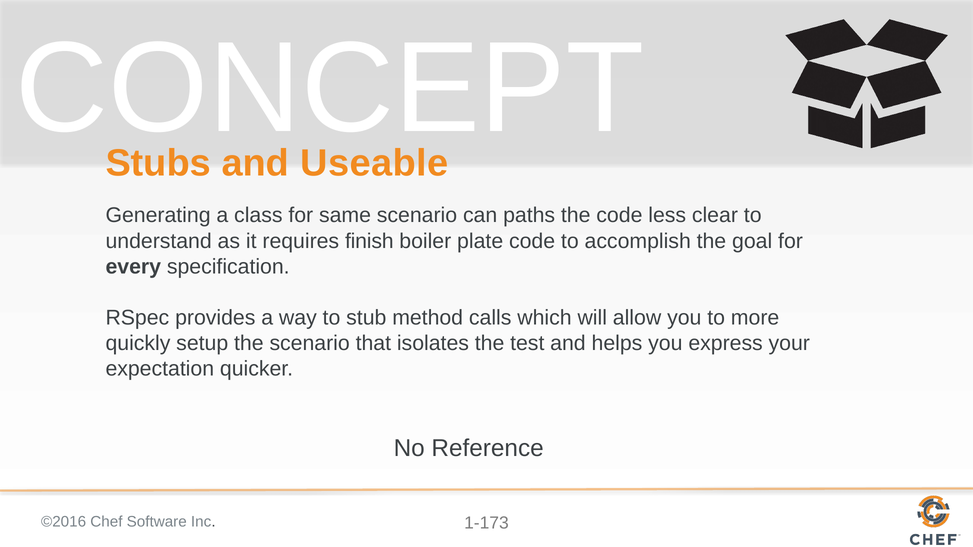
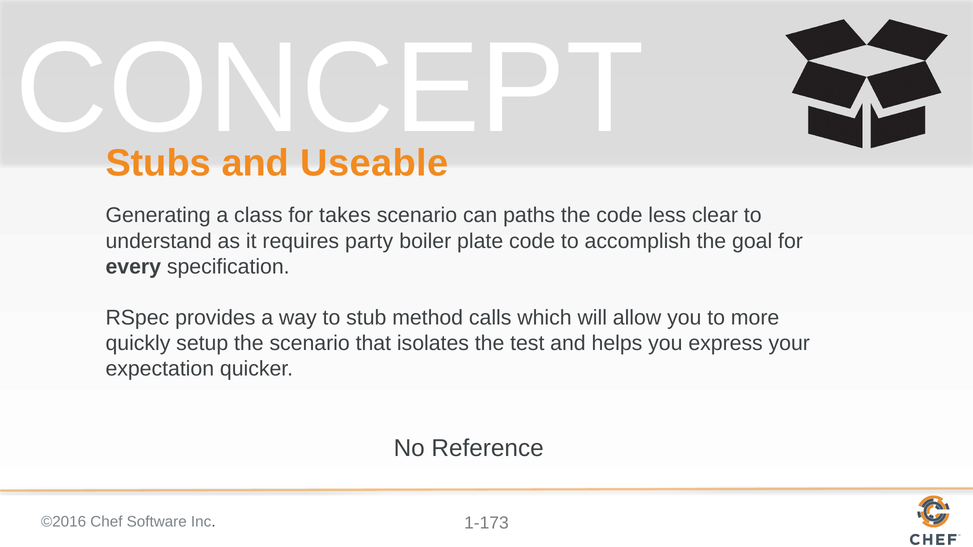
same: same -> takes (345, 216)
finish: finish -> party (369, 241)
